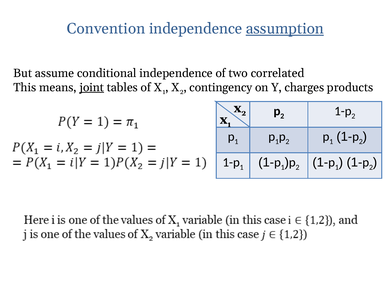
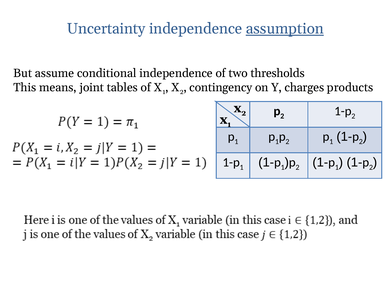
Convention: Convention -> Uncertainty (106, 29)
correlated: correlated -> thresholds (278, 73)
joint underline: present -> none (92, 87)
